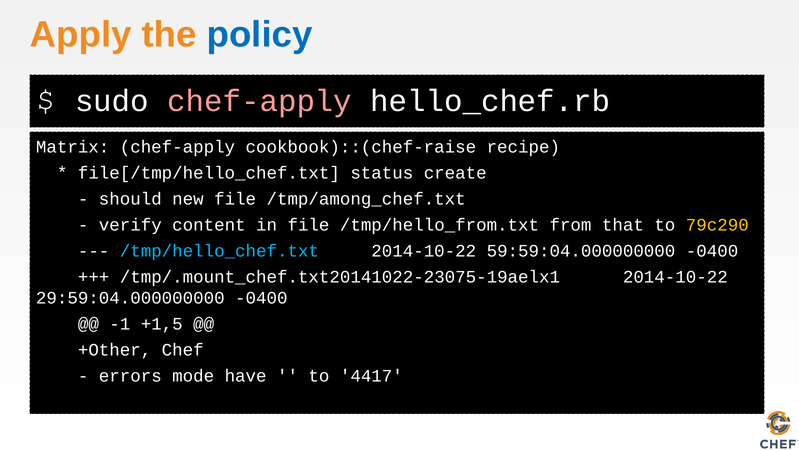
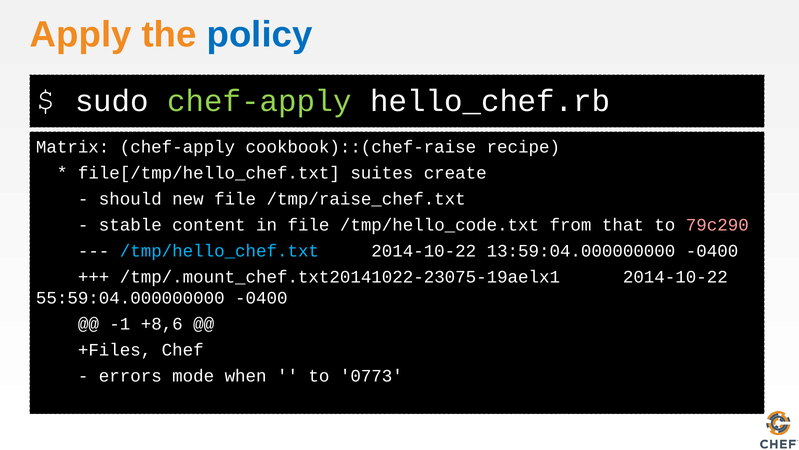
chef-apply colour: pink -> light green (260, 101)
status: status -> suites (382, 173)
/tmp/among_chef.txt: /tmp/among_chef.txt -> /tmp/raise_chef.txt (366, 198)
verify: verify -> stable (130, 224)
/tmp/hello_from.txt: /tmp/hello_from.txt -> /tmp/hello_code.txt (439, 224)
79c290 colour: yellow -> pink (717, 224)
59:59:04.000000000: 59:59:04.000000000 -> 13:59:04.000000000 (581, 250)
29:59:04.000000000: 29:59:04.000000000 -> 55:59:04.000000000 (130, 297)
+1,5: +1,5 -> +8,6 (162, 323)
+Other: +Other -> +Files (115, 349)
have: have -> when (246, 375)
4417: 4417 -> 0773 (371, 375)
